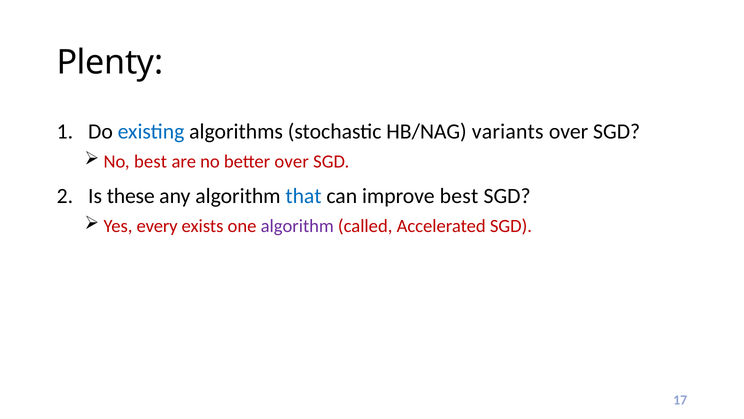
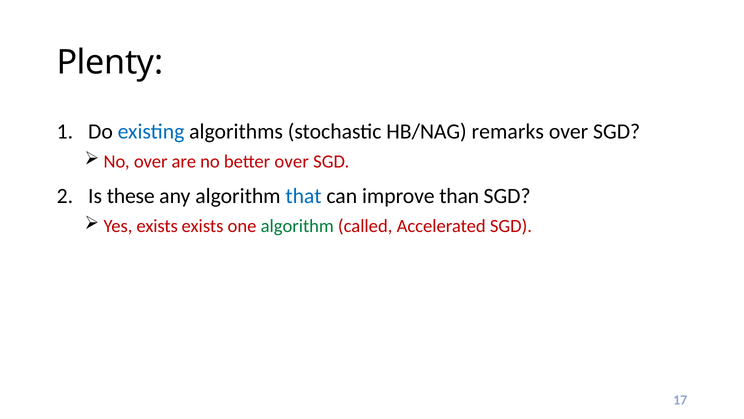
variants: variants -> remarks (508, 131)
No best: best -> over (151, 161)
improve best: best -> than (459, 196)
Yes every: every -> exists (157, 226)
algorithm colour: purple -> green (297, 226)
